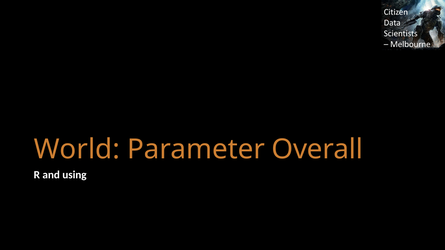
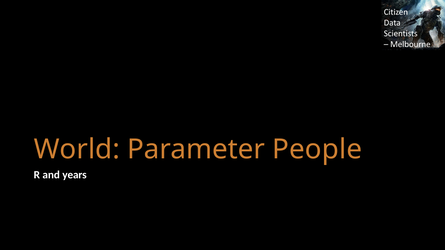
Overall: Overall -> People (317, 150)
using: using -> years (75, 175)
